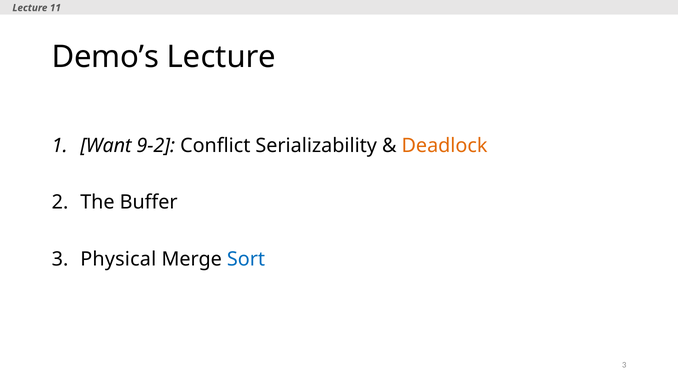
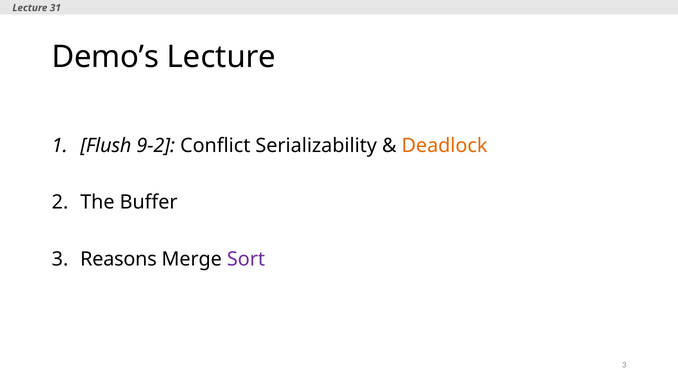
11: 11 -> 31 (55, 8)
Want: Want -> Flush (106, 145)
Physical: Physical -> Reasons (118, 259)
Sort colour: blue -> purple (246, 259)
